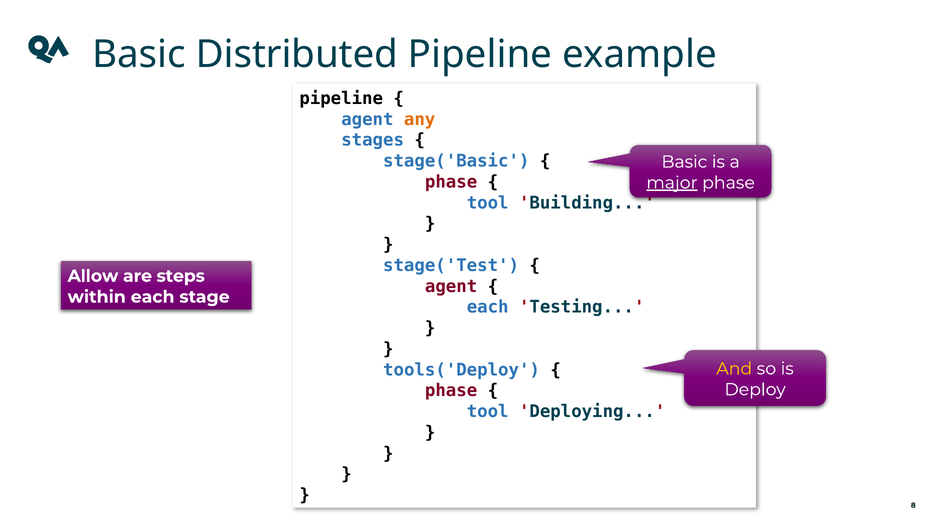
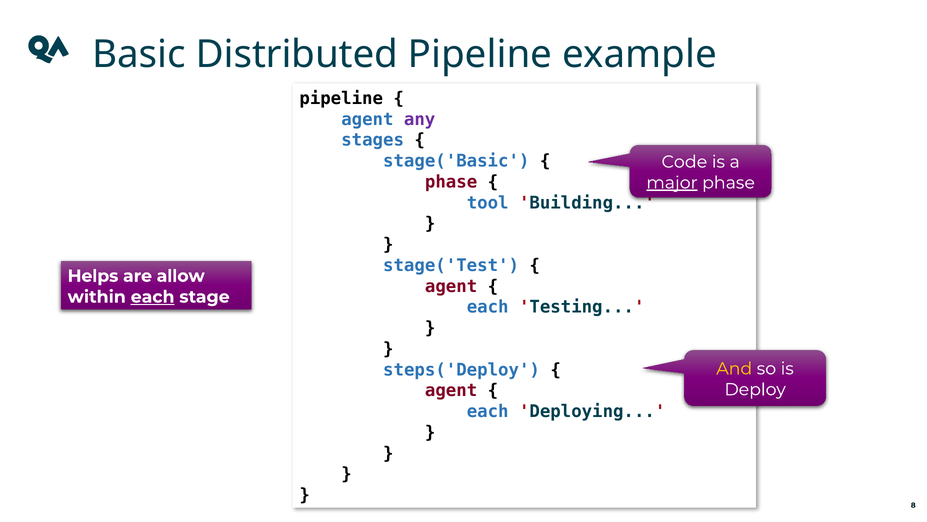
any colour: orange -> purple (420, 119)
Basic: Basic -> Code (684, 162)
Allow: Allow -> Helps (93, 276)
steps: steps -> allow (181, 276)
each underline: none -> present (153, 297)
tools('Deploy: tools('Deploy -> steps('Deploy (462, 369)
phase: phase -> agent (451, 390)
tool: tool -> each (488, 411)
